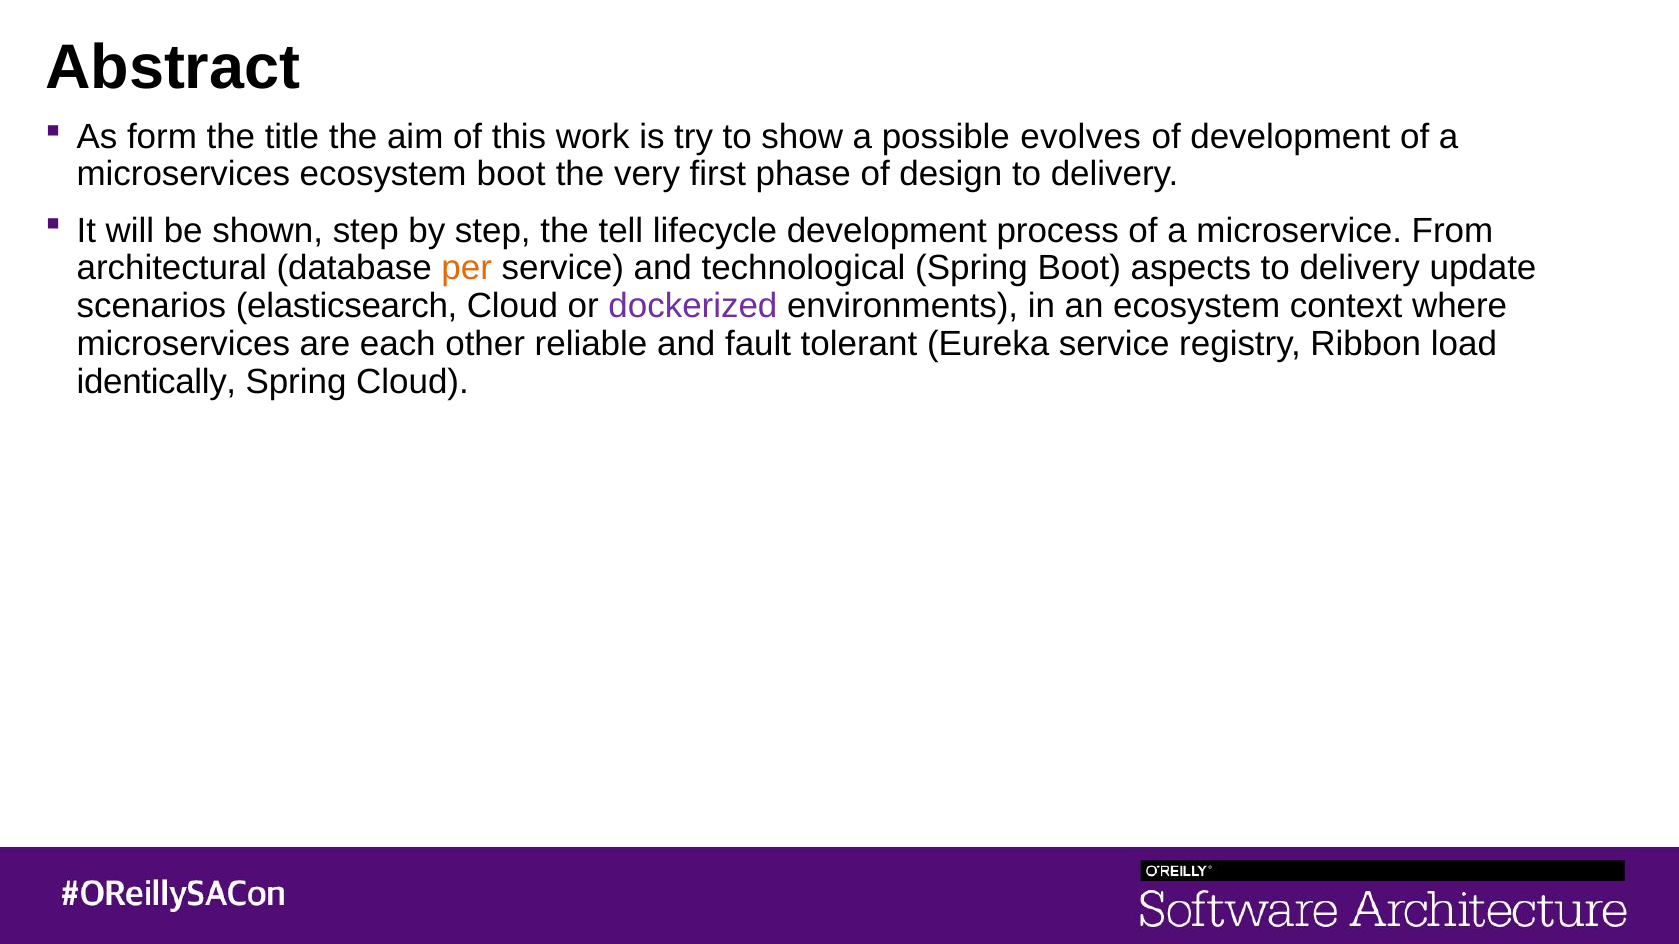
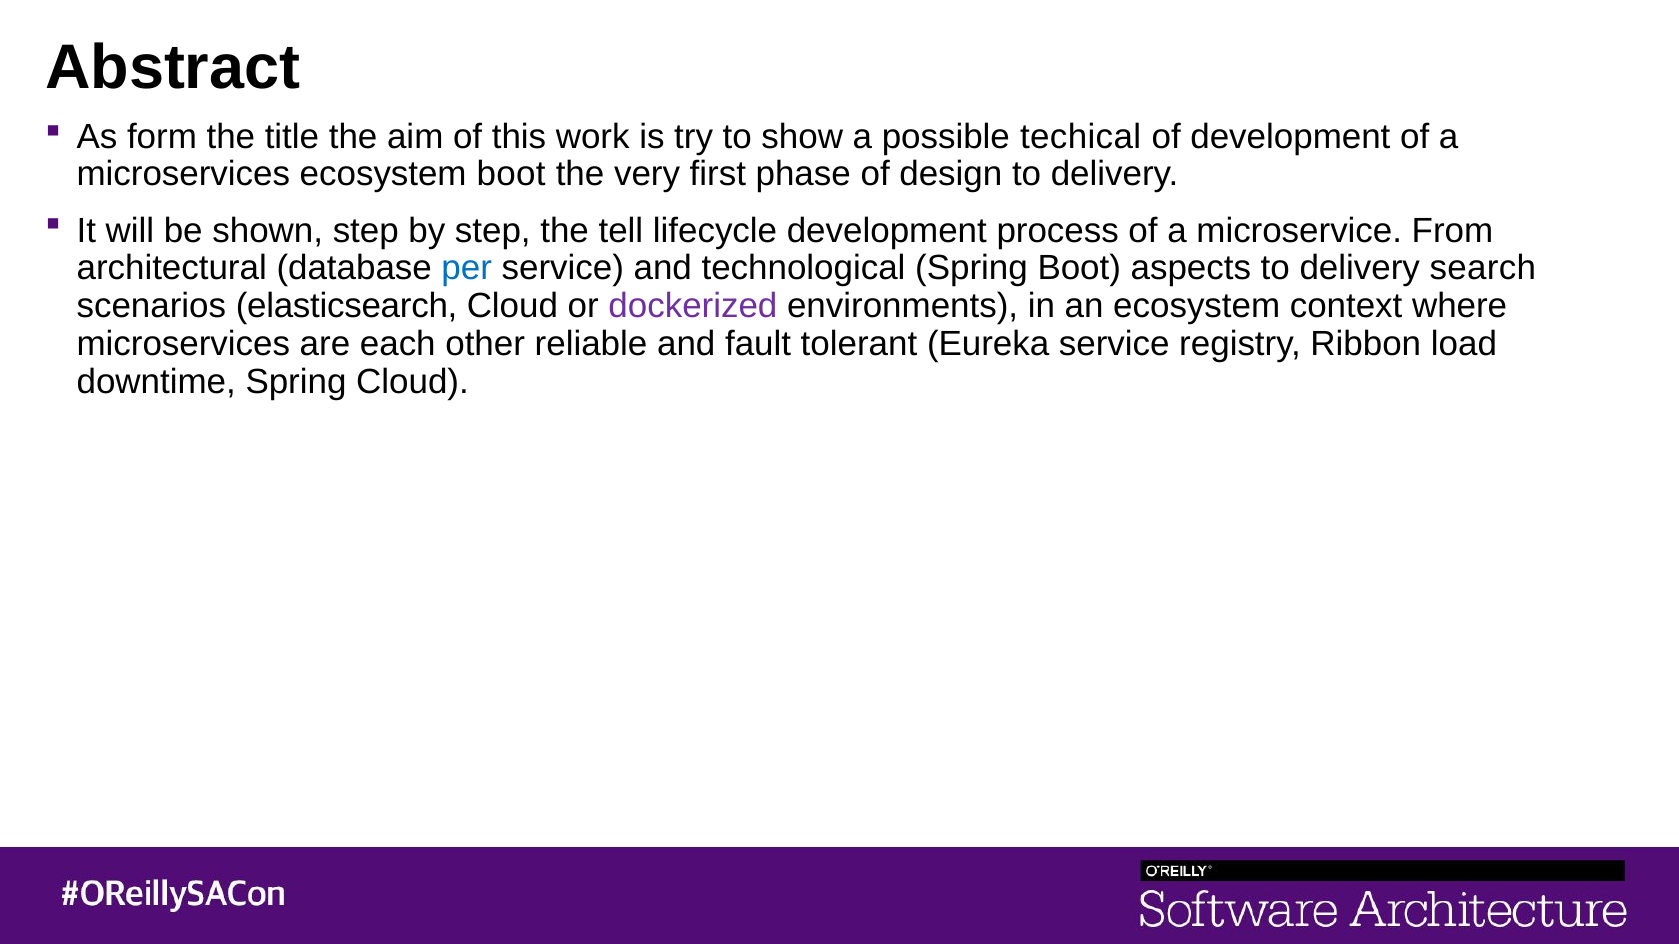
evolves: evolves -> techical (1081, 137)
per colour: orange -> blue (467, 268)
update: update -> search (1483, 268)
identically: identically -> downtime (156, 382)
